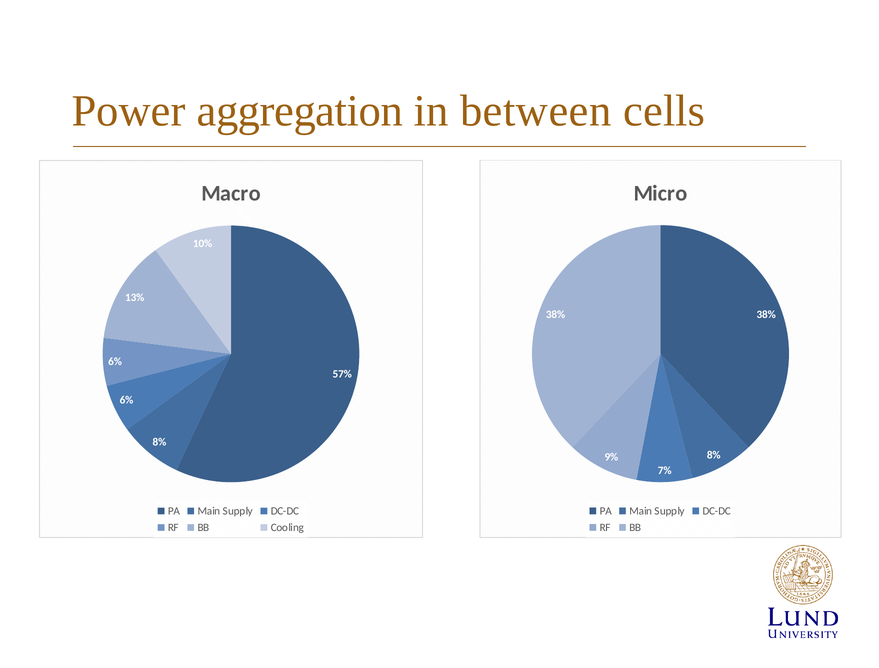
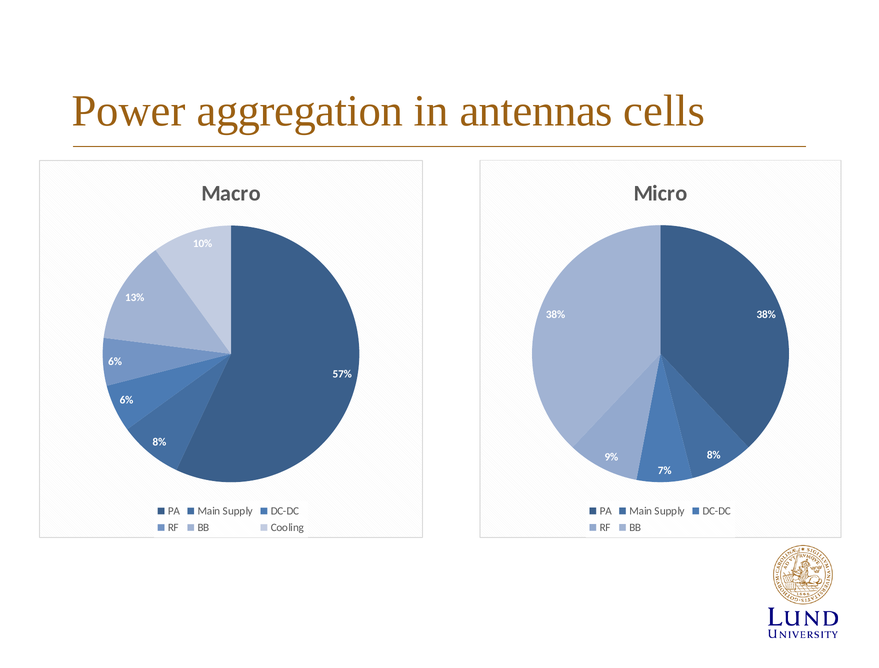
between: between -> antennas (536, 111)
